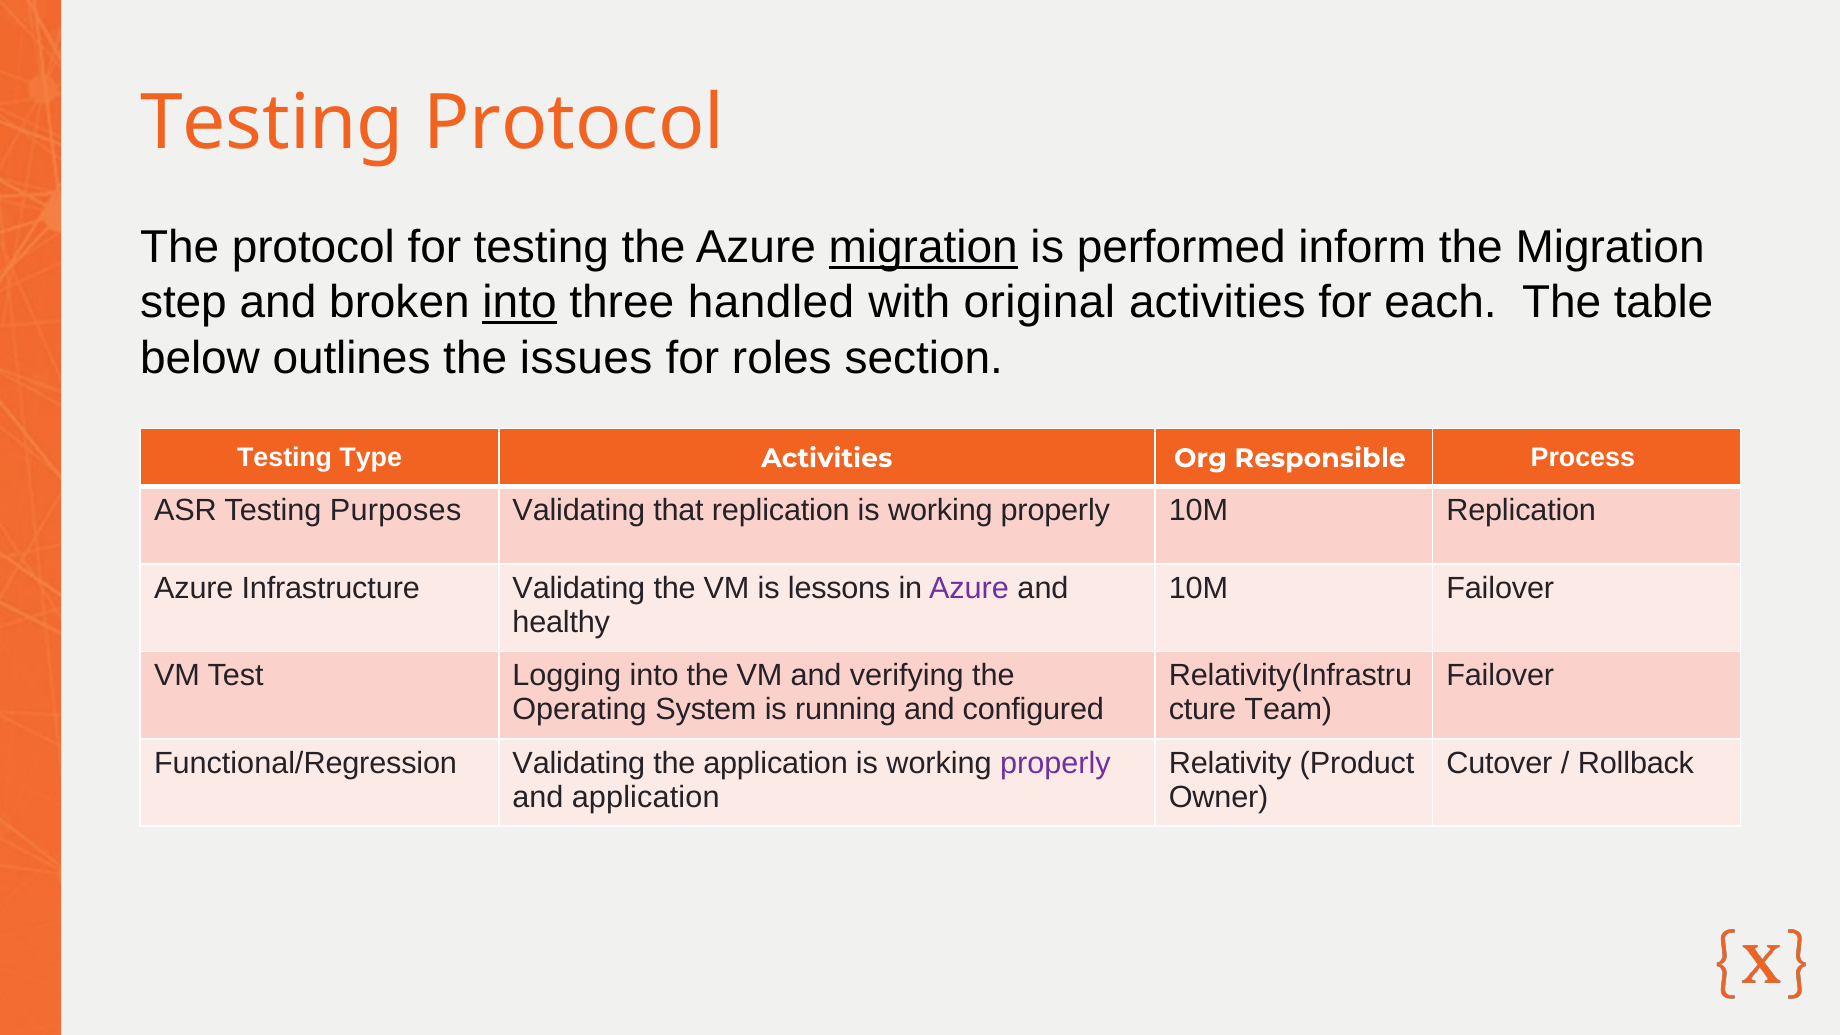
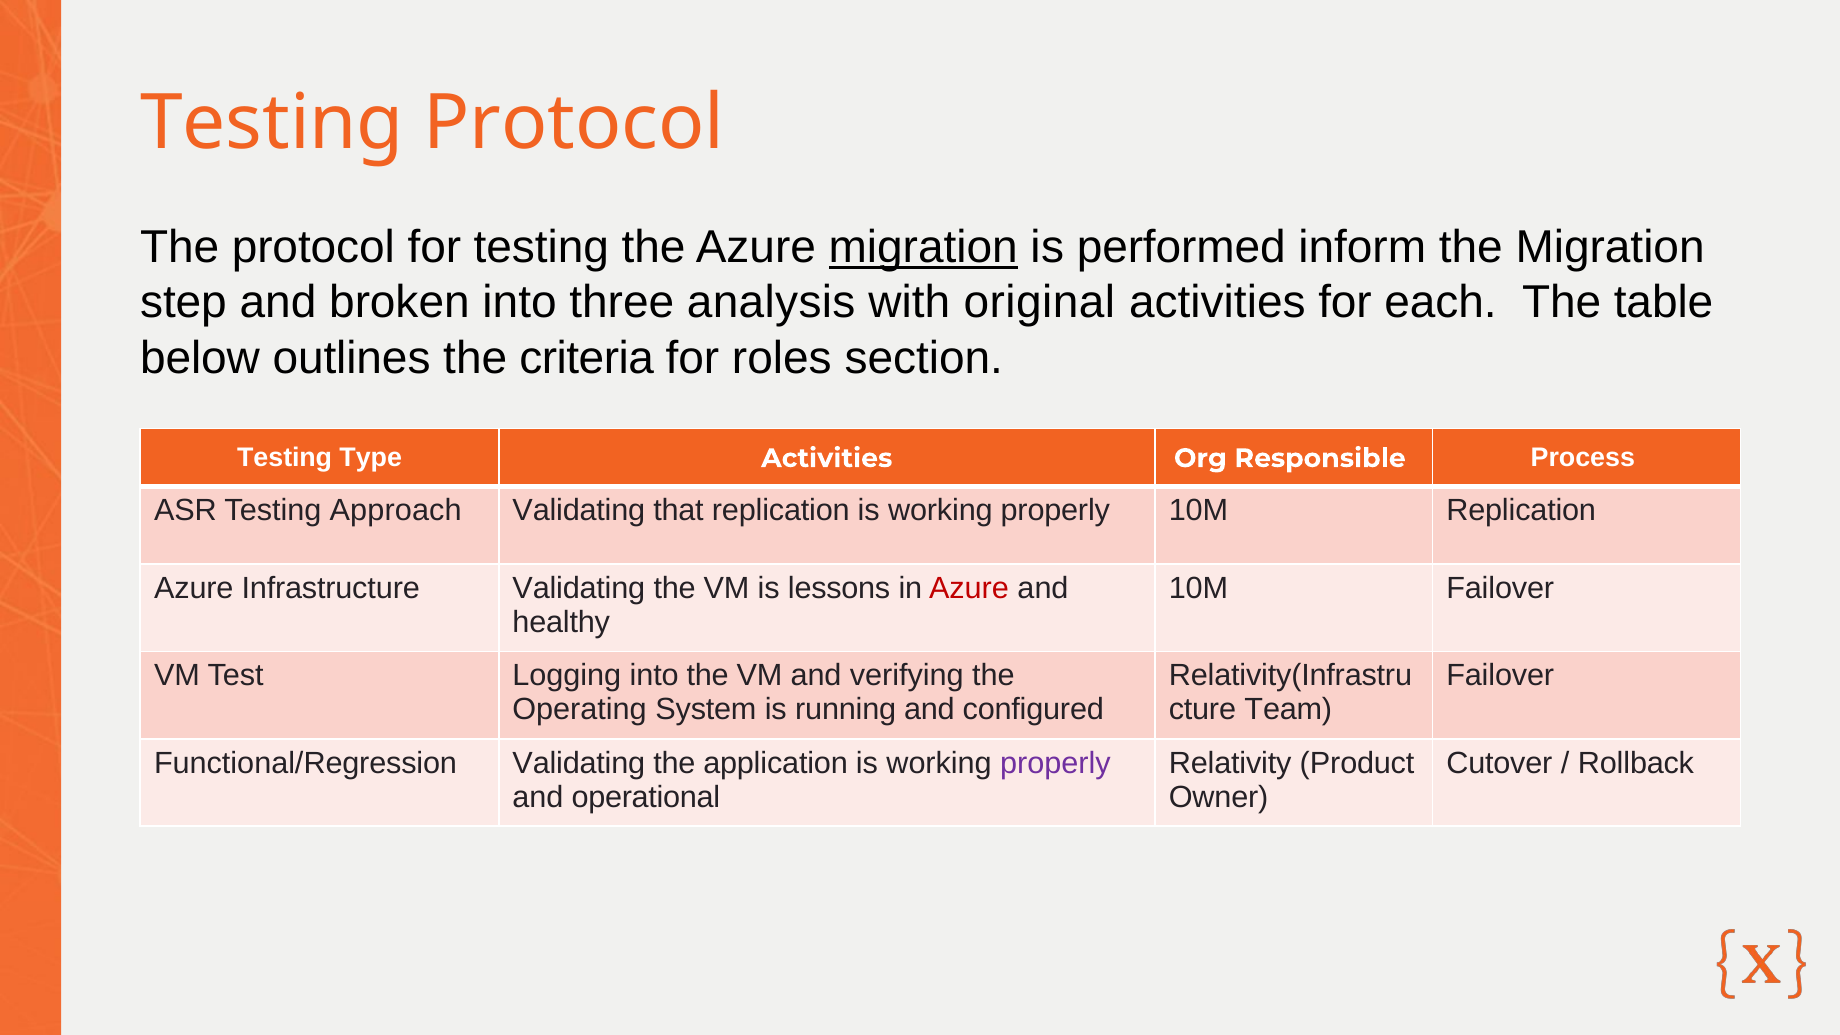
into underline: present -> none (520, 303)
handled: handled -> analysis (771, 303)
issues: issues -> criteria (587, 358)
Purposes: Purposes -> Approach (396, 511)
Azure colour: purple -> red (969, 588)
and application: application -> operational (646, 797)
